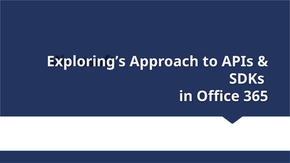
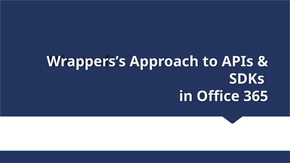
Exploring’s: Exploring’s -> Wrappers’s (86, 62)
